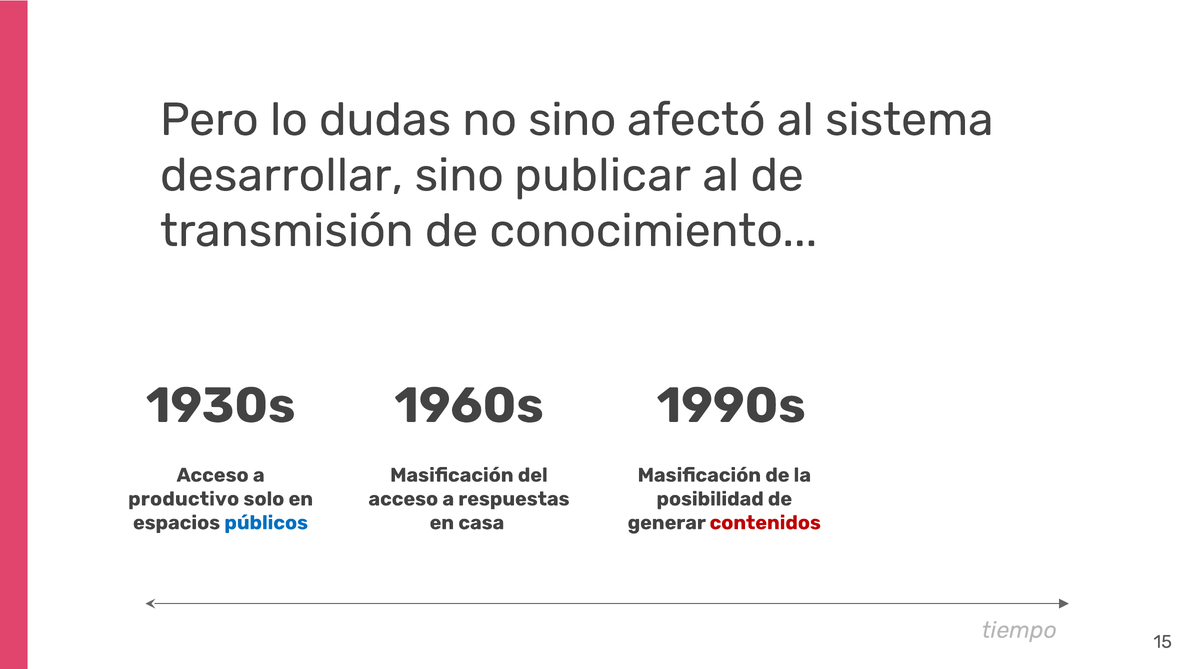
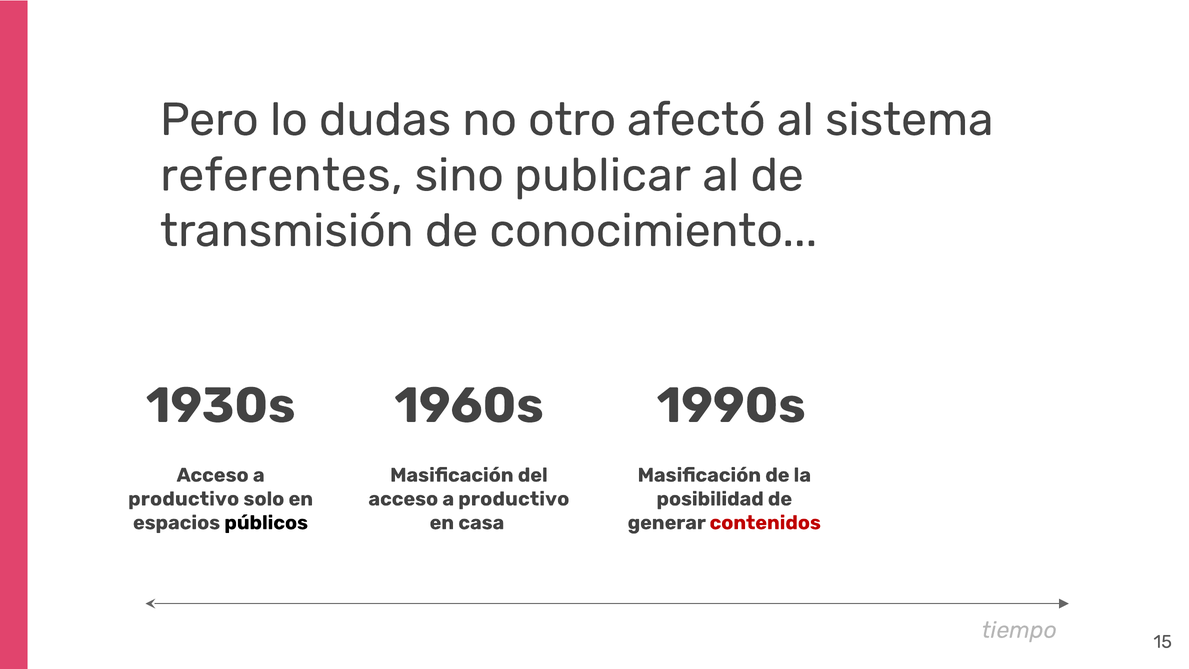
no sino: sino -> otro (572, 120)
desarrollar: desarrollar -> referentes (281, 175)
respuestas: respuestas -> productivo (514, 499)
públicos colour: blue -> black (266, 523)
